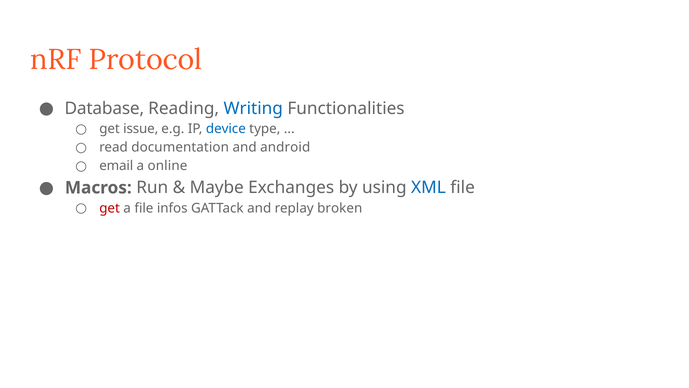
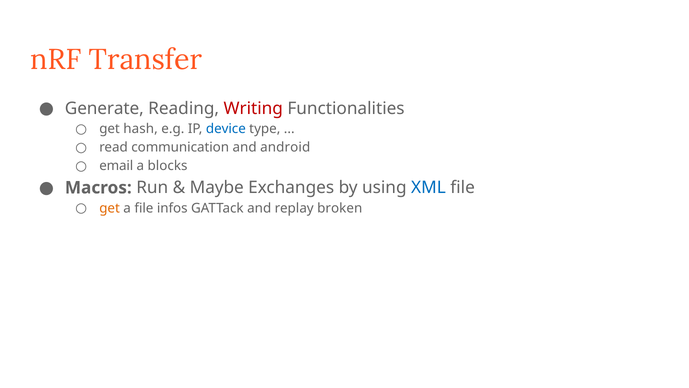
Protocol: Protocol -> Transfer (146, 60)
Database: Database -> Generate (104, 108)
Writing colour: blue -> red (253, 108)
issue: issue -> hash (141, 129)
documentation: documentation -> communication (180, 147)
online: online -> blocks (168, 166)
get colour: red -> orange (110, 208)
